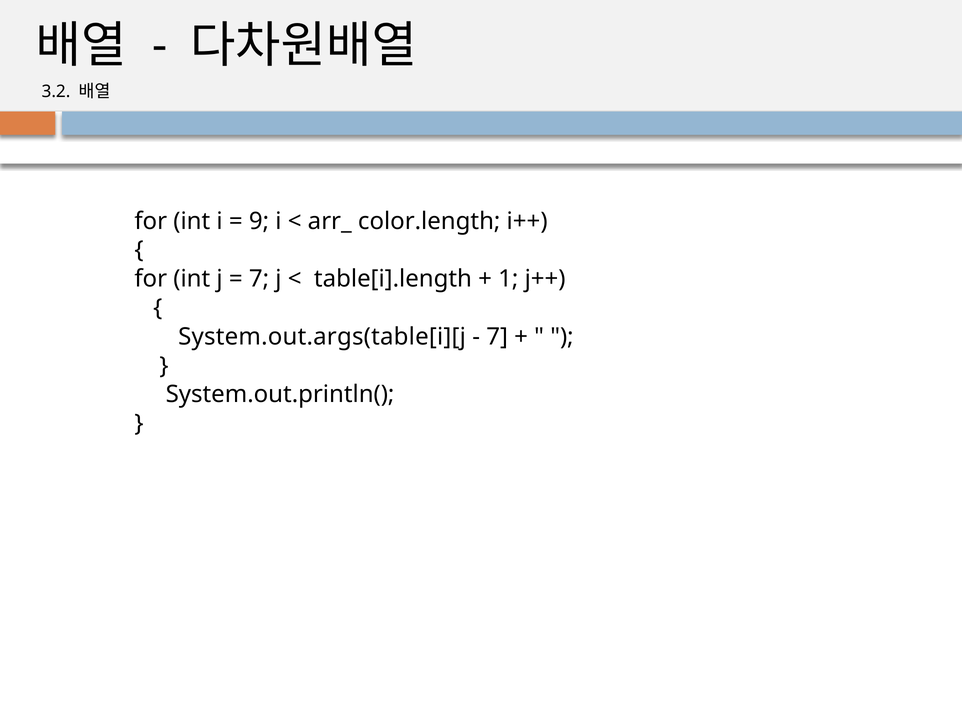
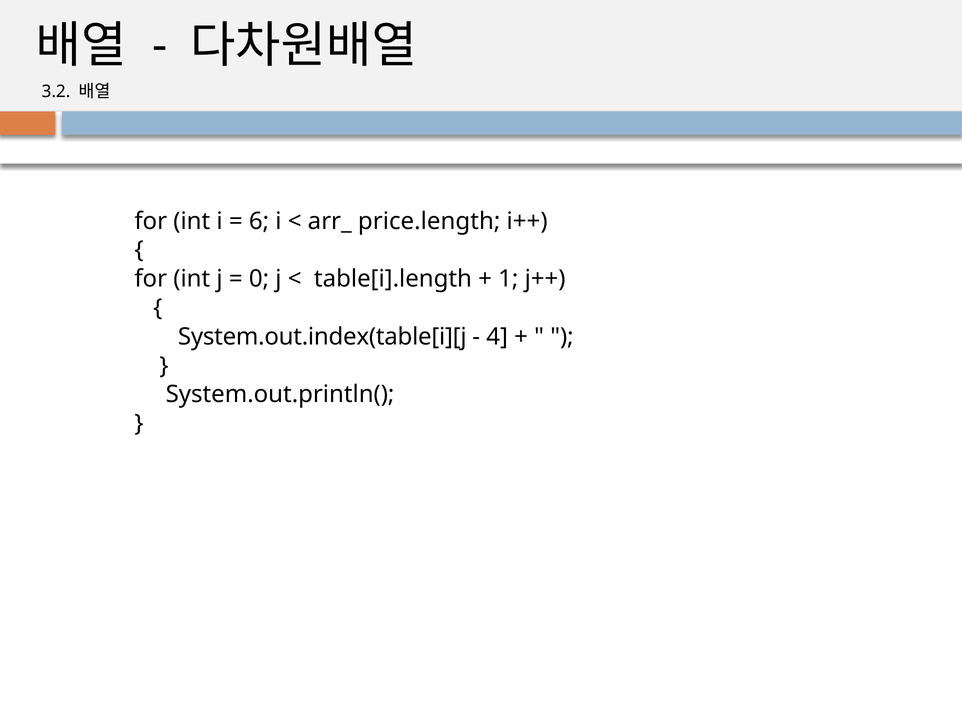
9: 9 -> 6 (259, 221)
color.length: color.length -> price.length (429, 221)
7: 7 -> 0 (259, 279)
System.out.args(table[i][j: System.out.args(table[i][j -> System.out.index(table[i][j (322, 336)
7: 7 -> 4 (497, 336)
